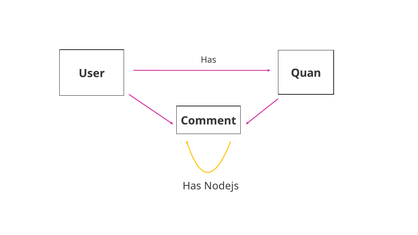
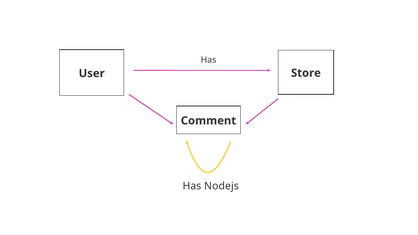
Quan: Quan -> Store (306, 73)
